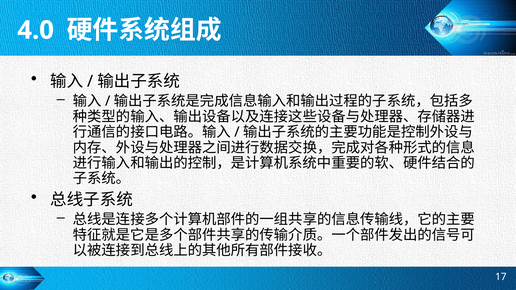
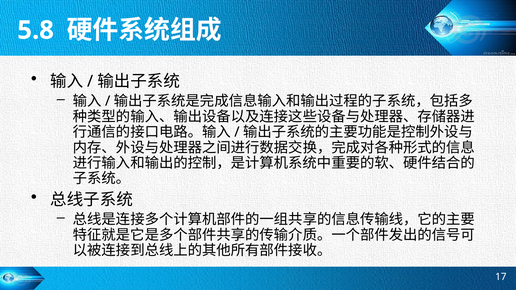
4.0: 4.0 -> 5.8 (36, 30)
